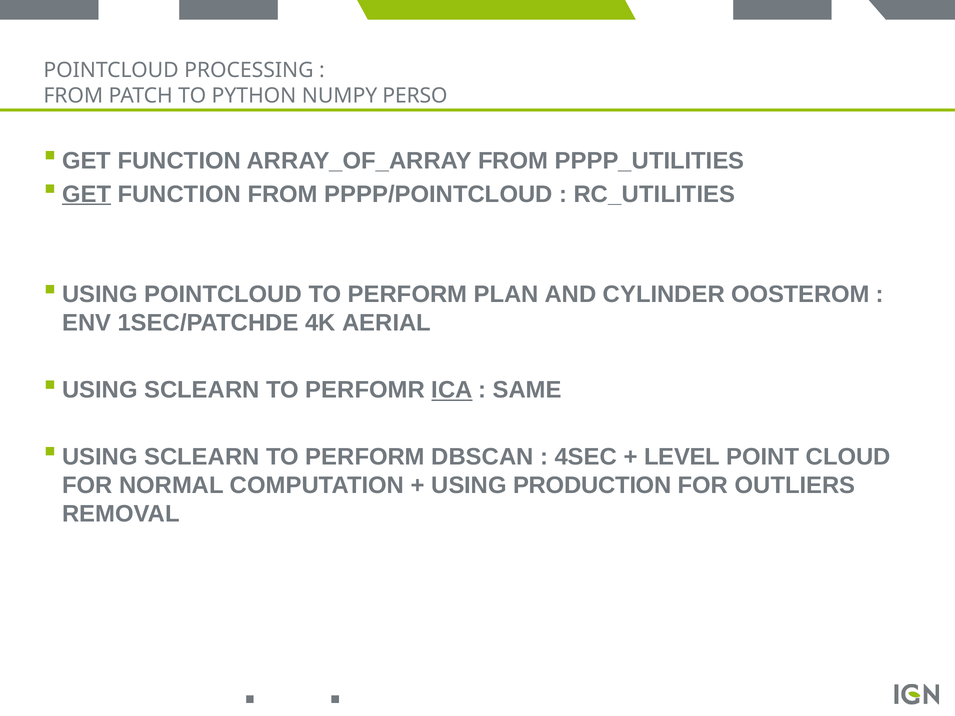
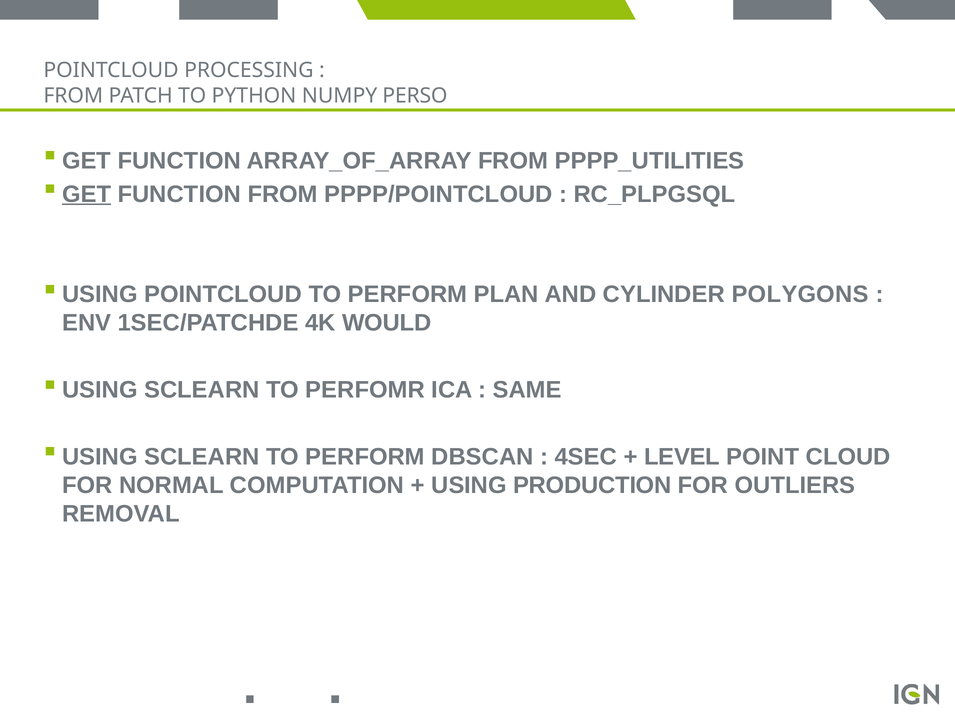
RC_UTILITIES: RC_UTILITIES -> RC_PLPGSQL (655, 194)
OOSTEROM: OOSTEROM -> POLYGONS (800, 294)
AERIAL: AERIAL -> WOULD (387, 323)
ICA underline: present -> none (452, 390)
